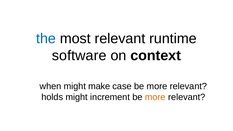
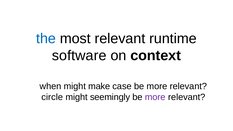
holds: holds -> circle (52, 97)
increment: increment -> seemingly (110, 97)
more colour: orange -> purple (155, 97)
